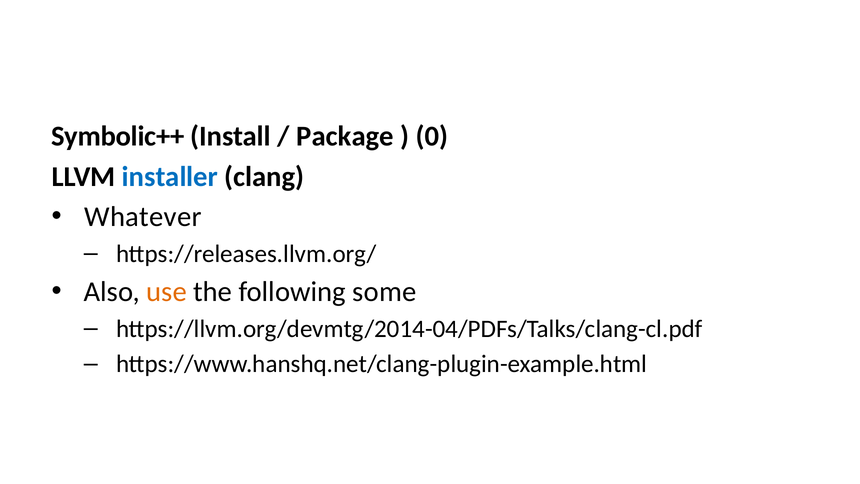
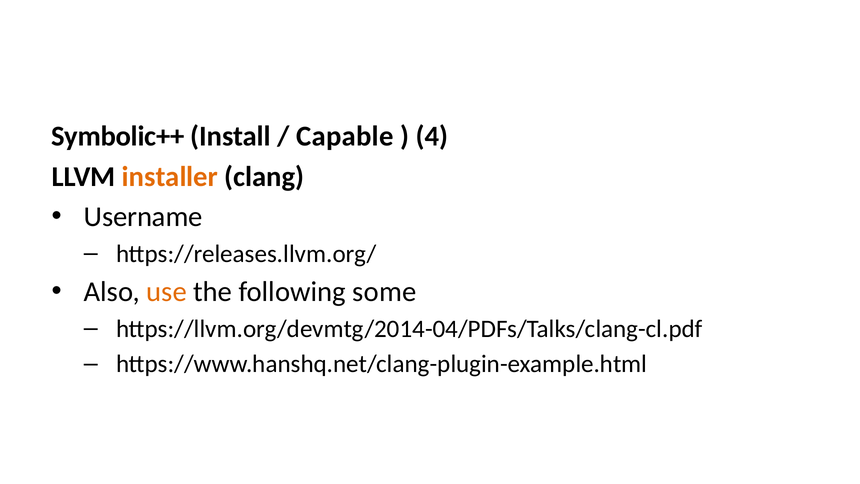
Package: Package -> Capable (345, 136)
0: 0 -> 4 (432, 136)
installer colour: blue -> orange (170, 177)
Whatever: Whatever -> Username (143, 217)
